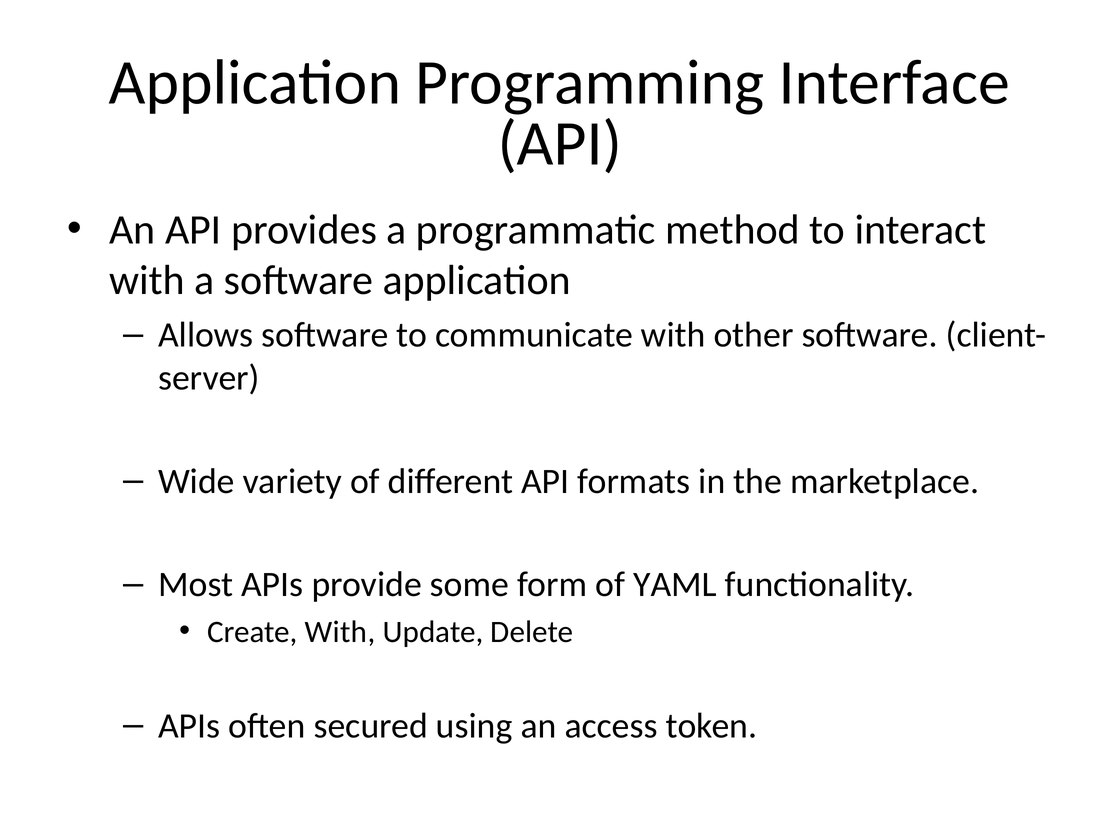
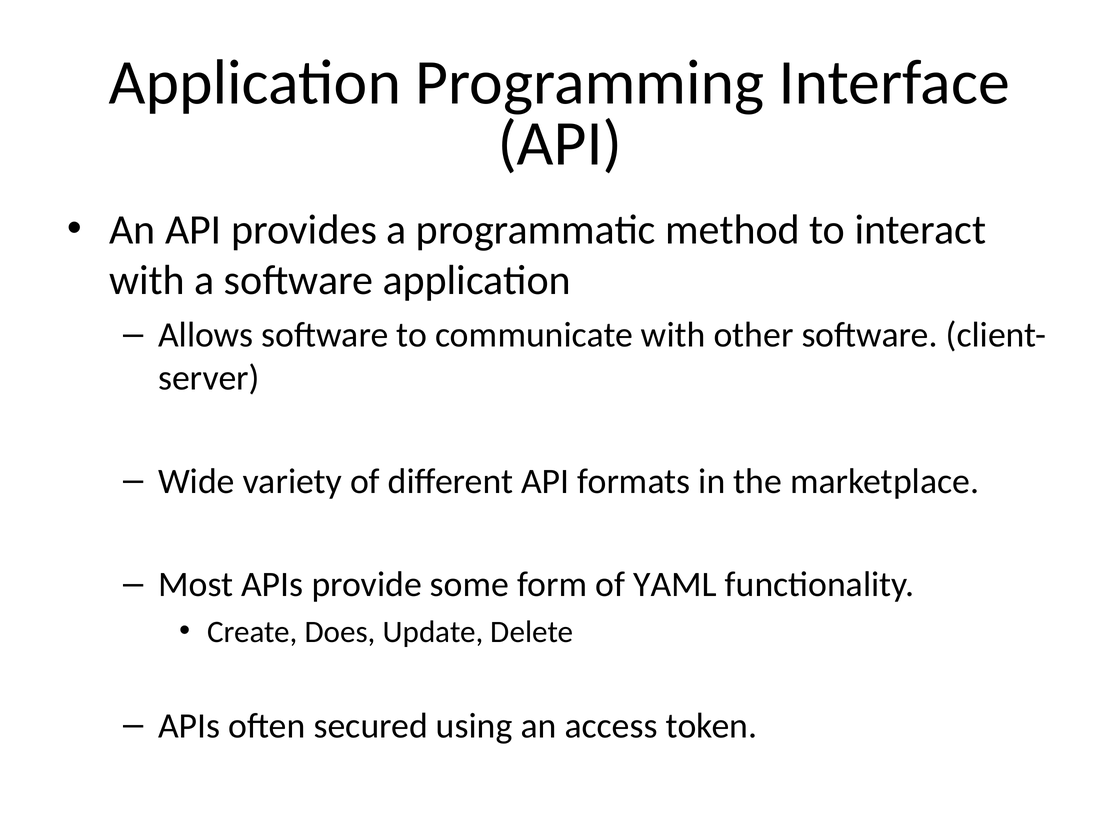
Create With: With -> Does (340, 632)
